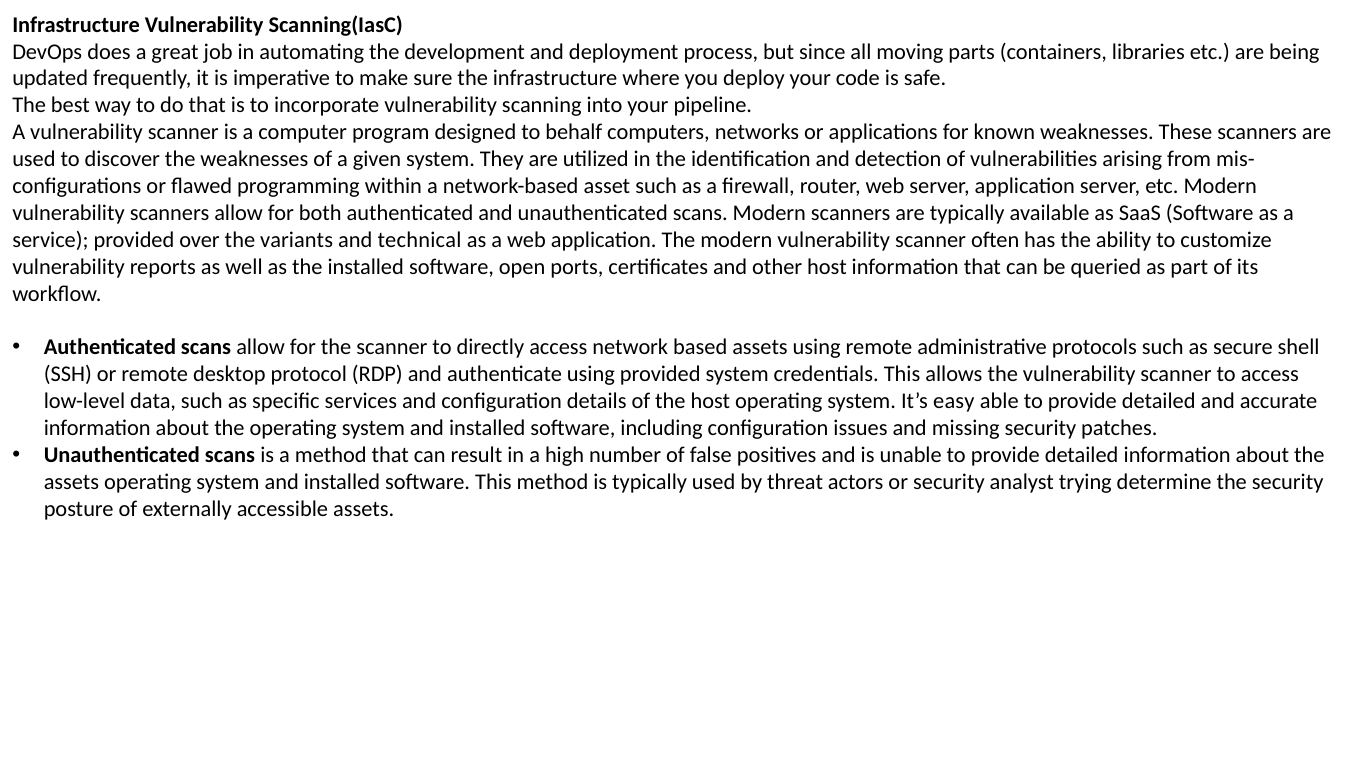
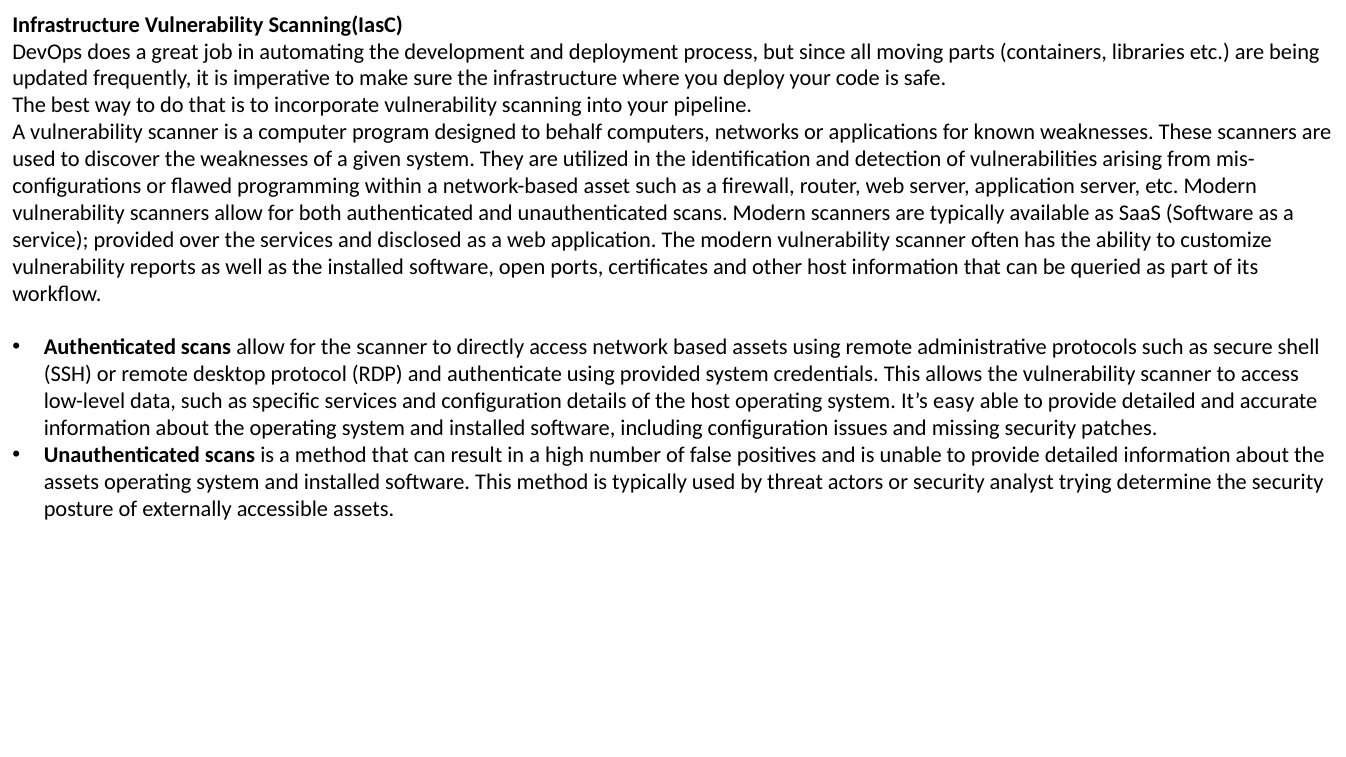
the variants: variants -> services (297, 240)
technical: technical -> disclosed (420, 240)
